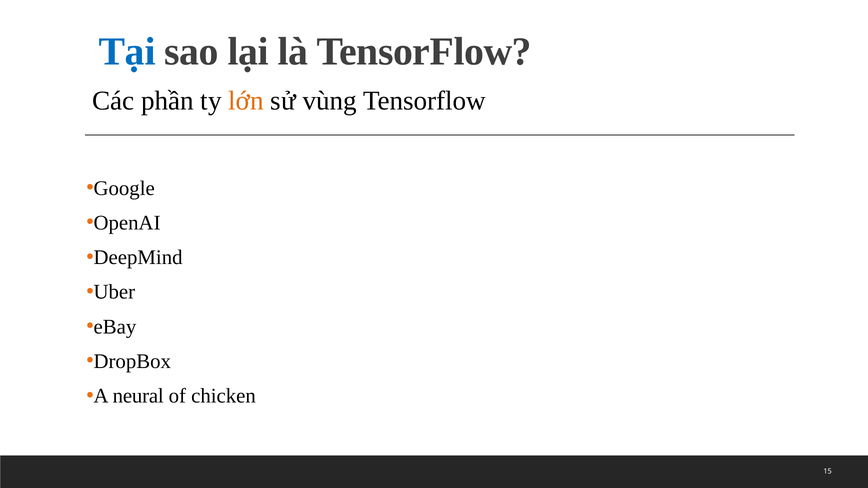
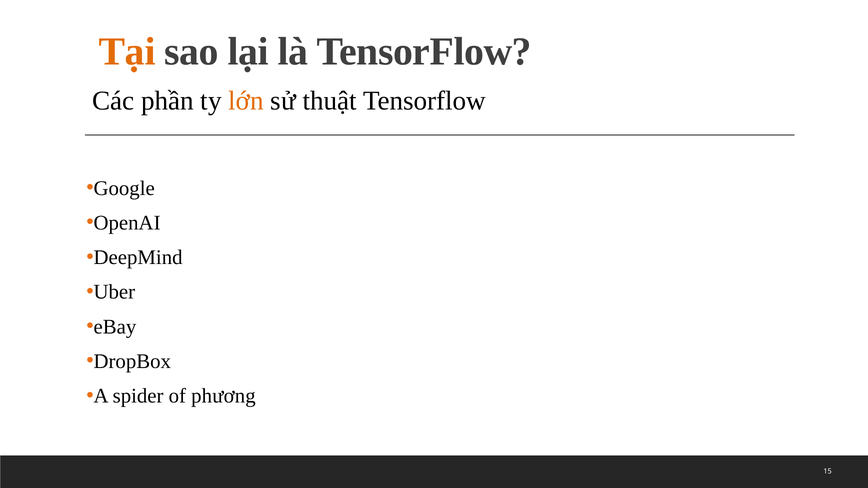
Tại colour: blue -> orange (127, 52)
vùng: vùng -> thuật (330, 101)
neural: neural -> spider (138, 396)
chicken: chicken -> phương (223, 396)
